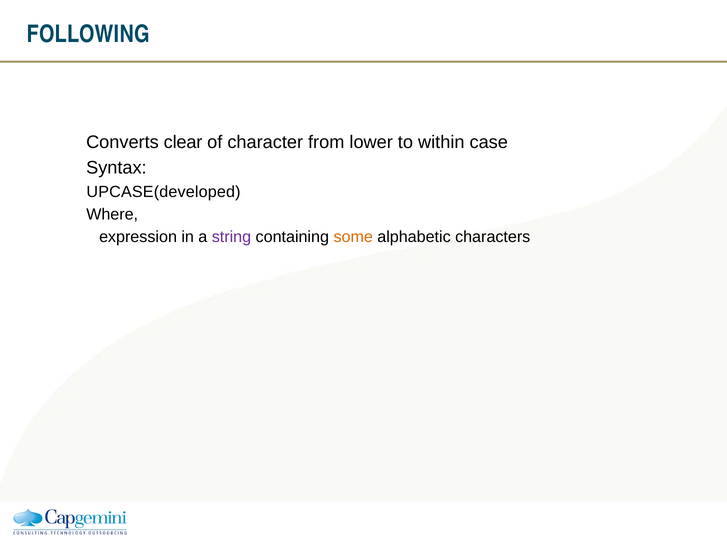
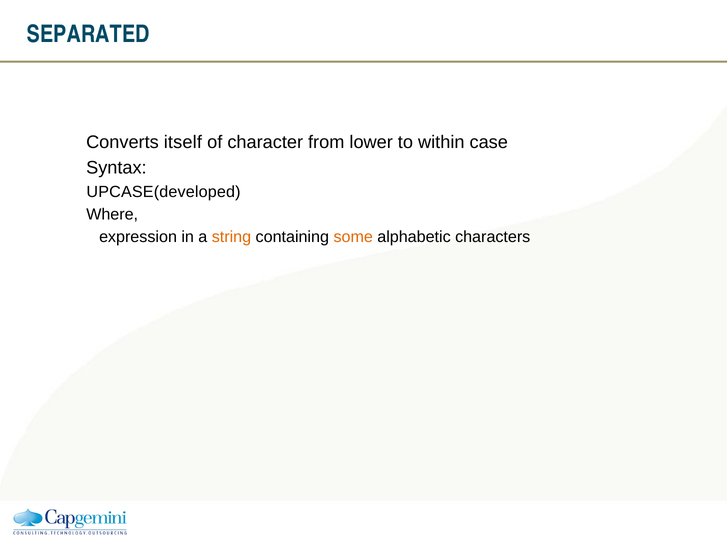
FOLLOWING: FOLLOWING -> SEPARATED (88, 34)
clear: clear -> itself (183, 142)
string colour: purple -> orange (231, 237)
